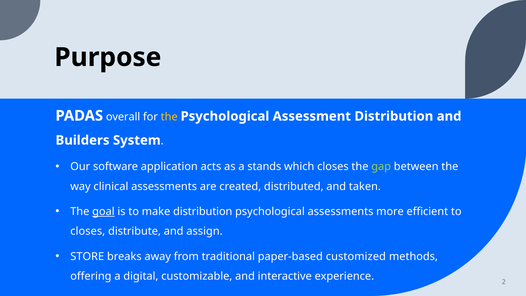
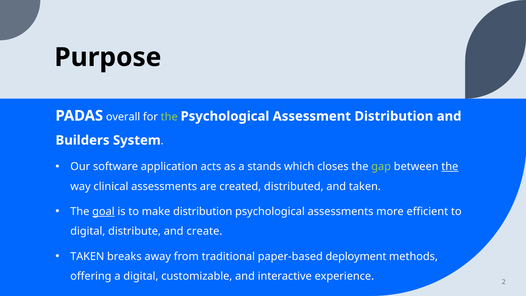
the colour: yellow -> light green (169, 117)
the underline: none -> present (450, 167)
closes: closes -> digital (88, 231)
assign: assign -> create (204, 231)
STORE: STORE -> TAKEN (87, 256)
customized: customized -> deployment (356, 256)
